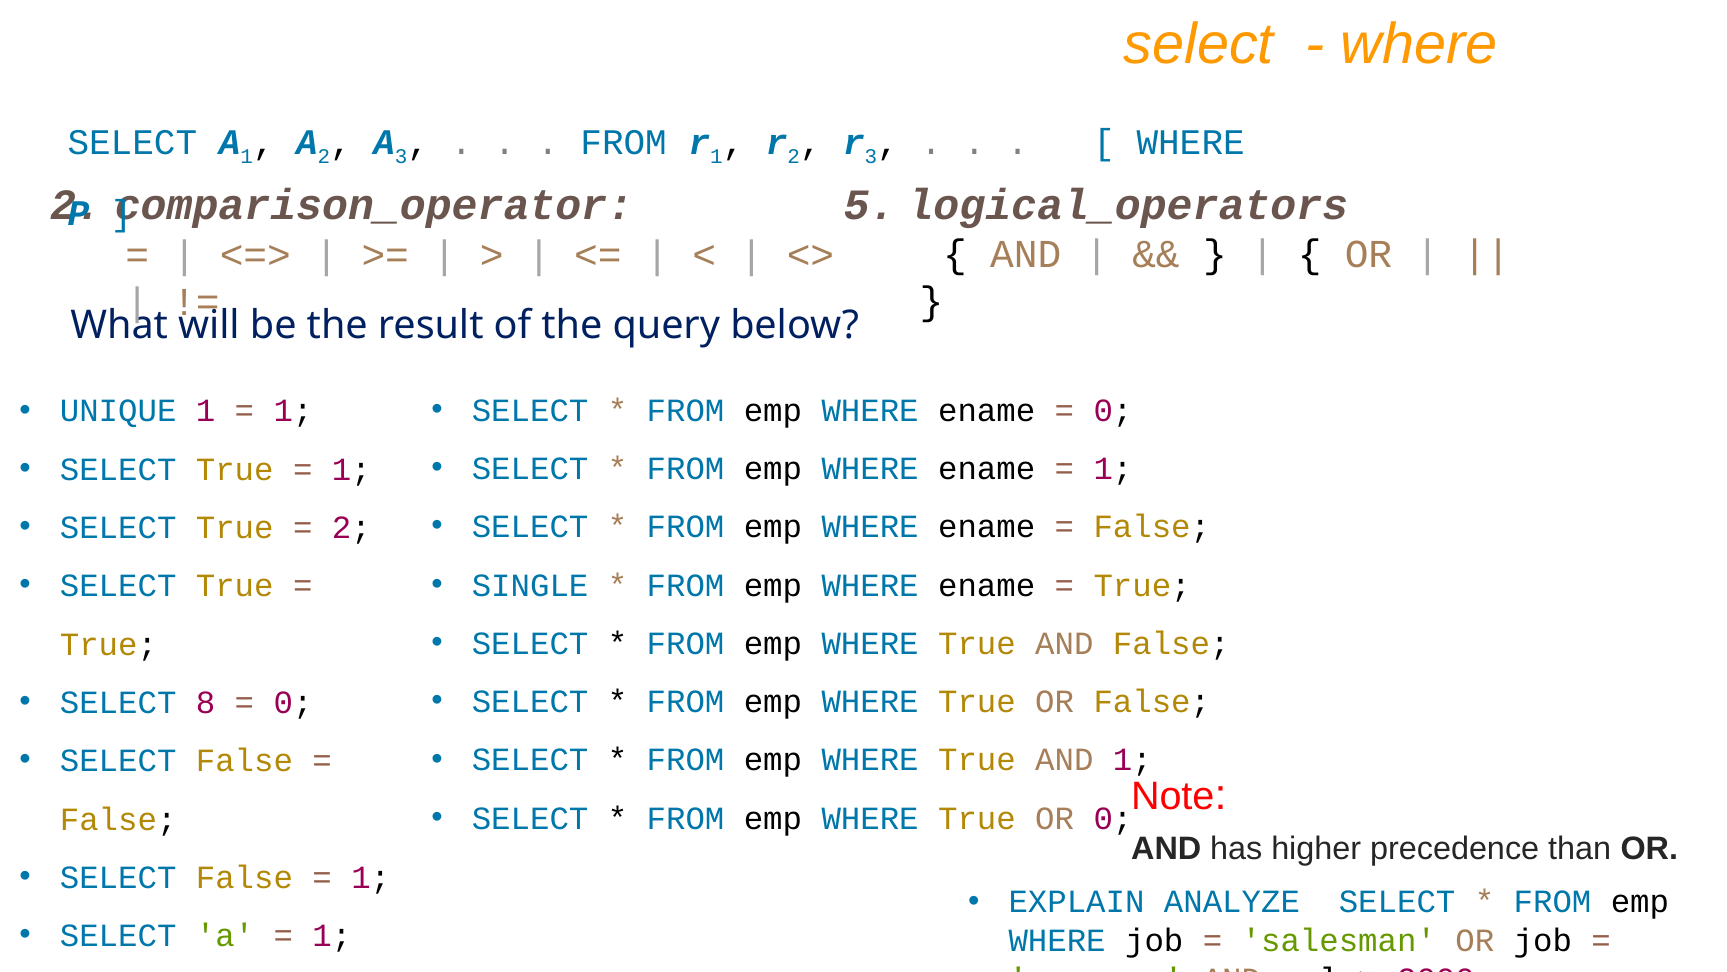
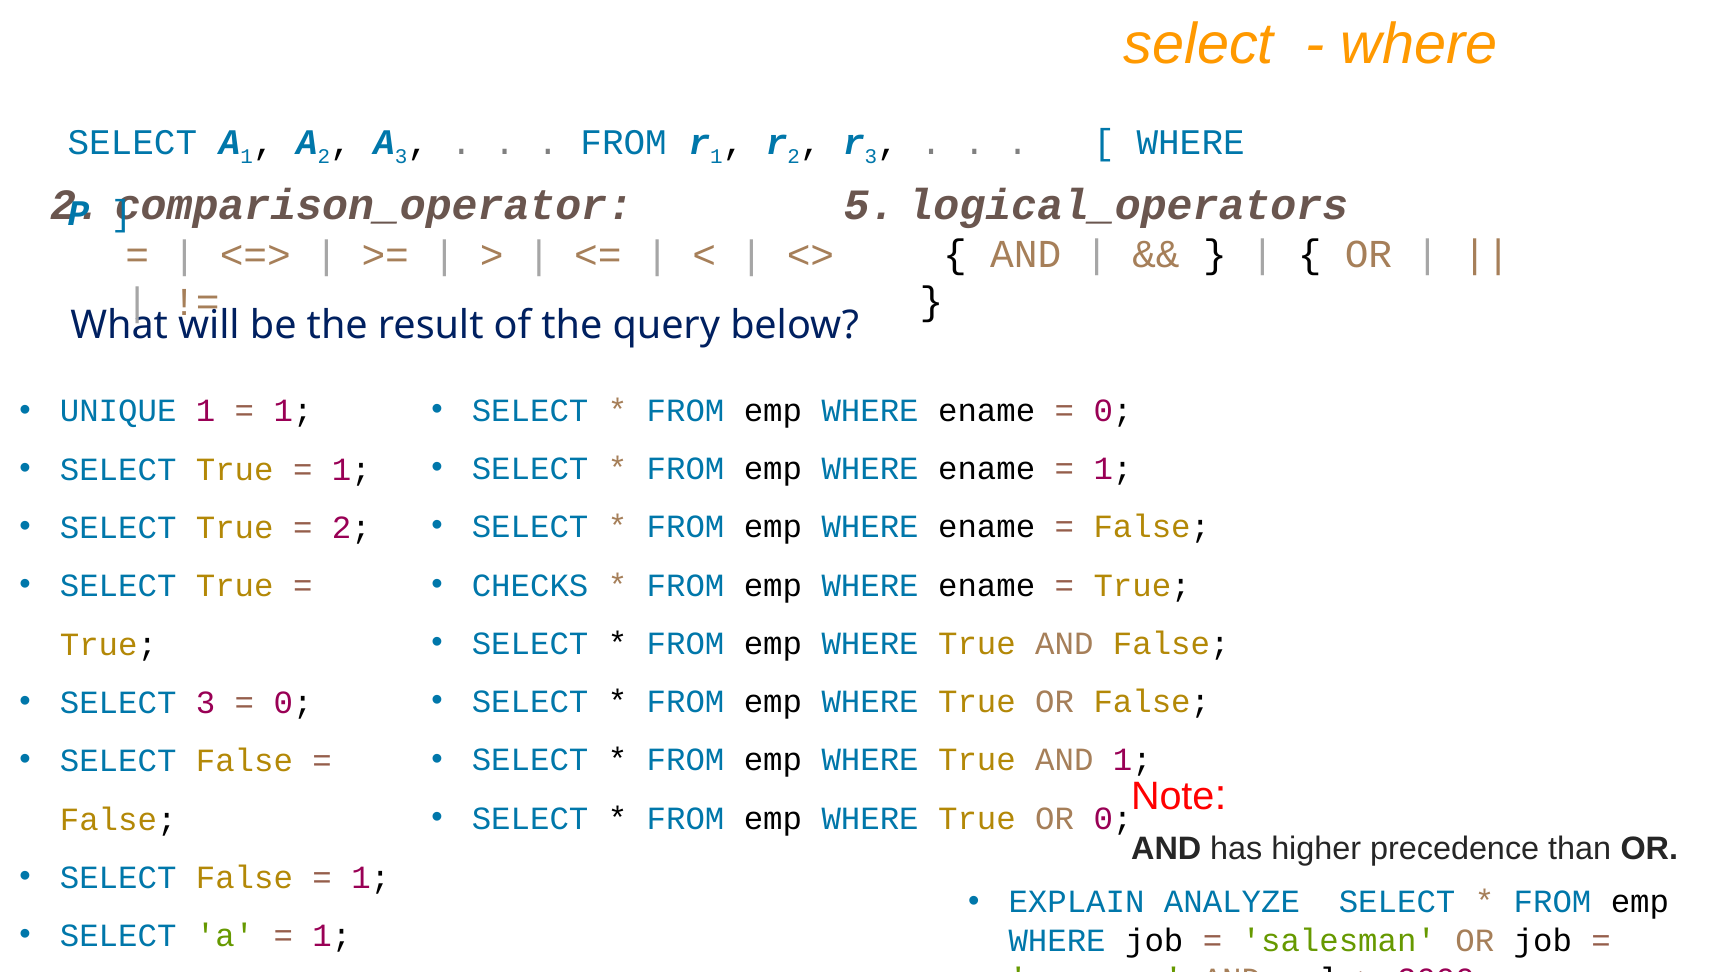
SINGLE: SINGLE -> CHECKS (530, 585)
SELECT 8: 8 -> 3 (206, 702)
